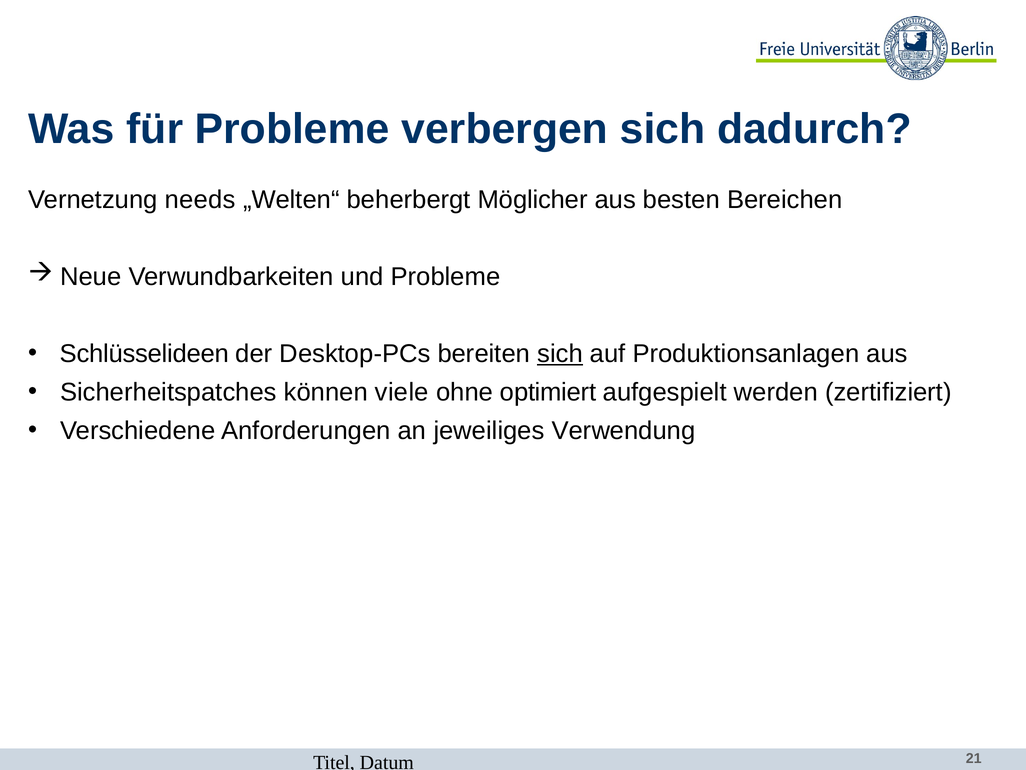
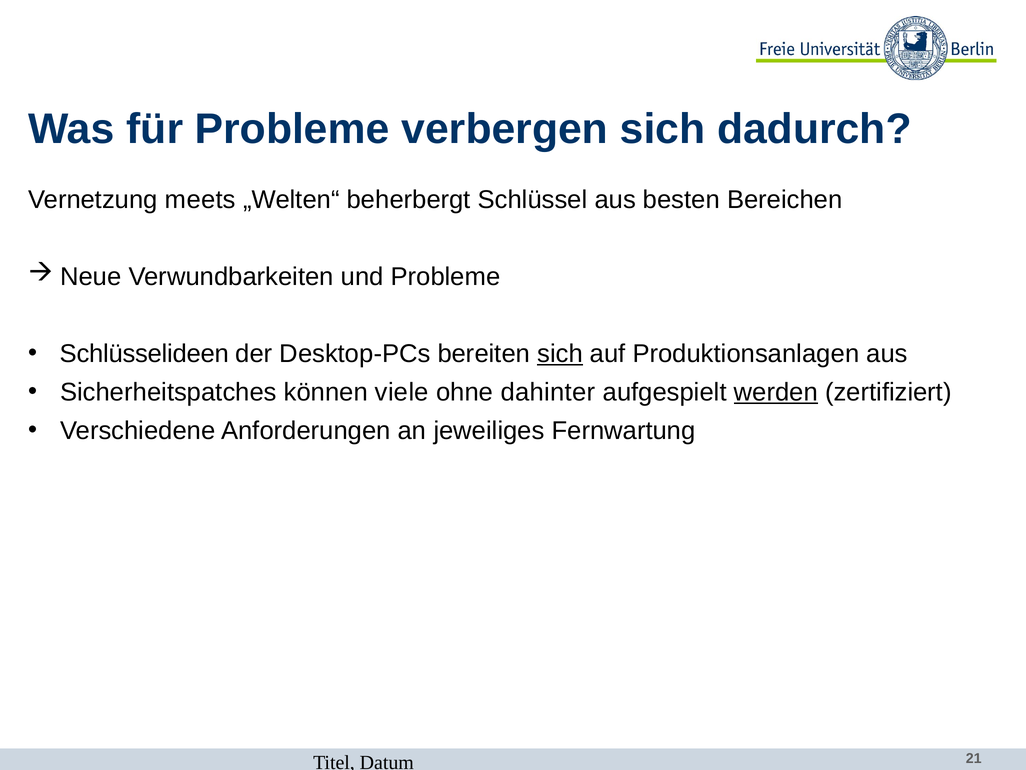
needs: needs -> meets (200, 199)
Möglicher: Möglicher -> Schlüssel (533, 199)
optimiert: optimiert -> dahinter (548, 392)
werden underline: none -> present (776, 392)
Verwendung: Verwendung -> Fernwartung (624, 430)
